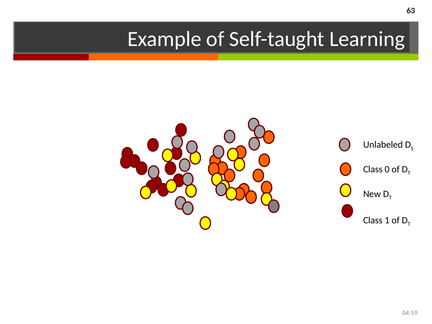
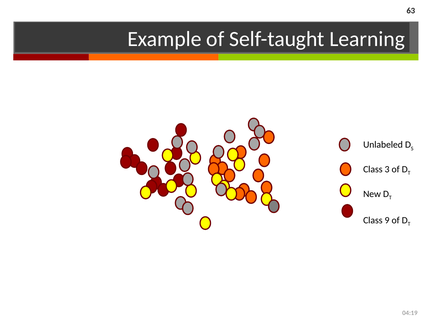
0: 0 -> 3 (387, 169)
1: 1 -> 9 (387, 220)
